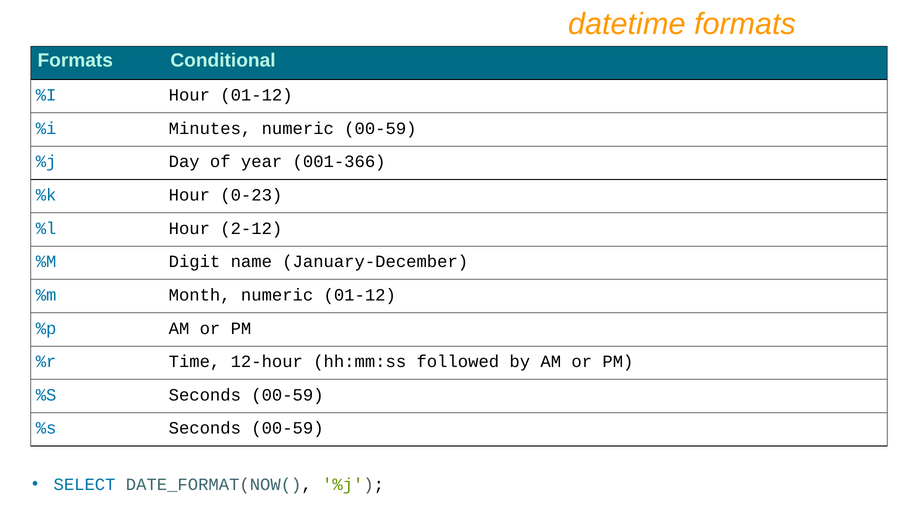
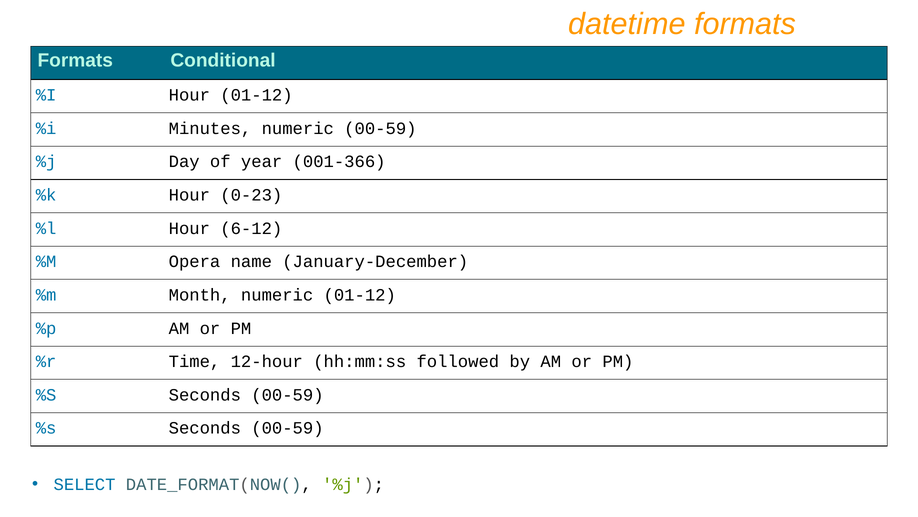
2-12: 2-12 -> 6-12 (251, 228)
Digit: Digit -> Opera (194, 261)
